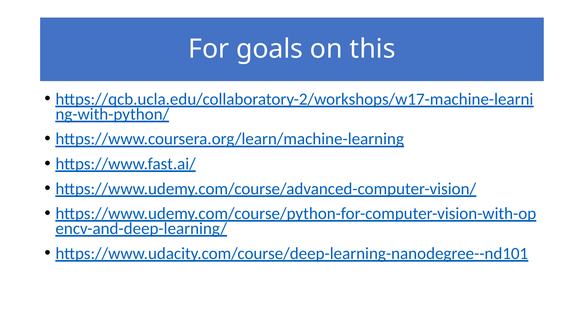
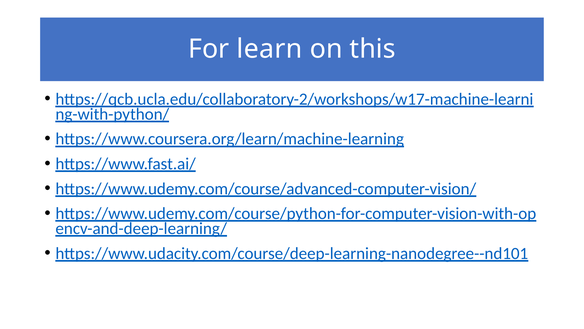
goals: goals -> learn (269, 49)
